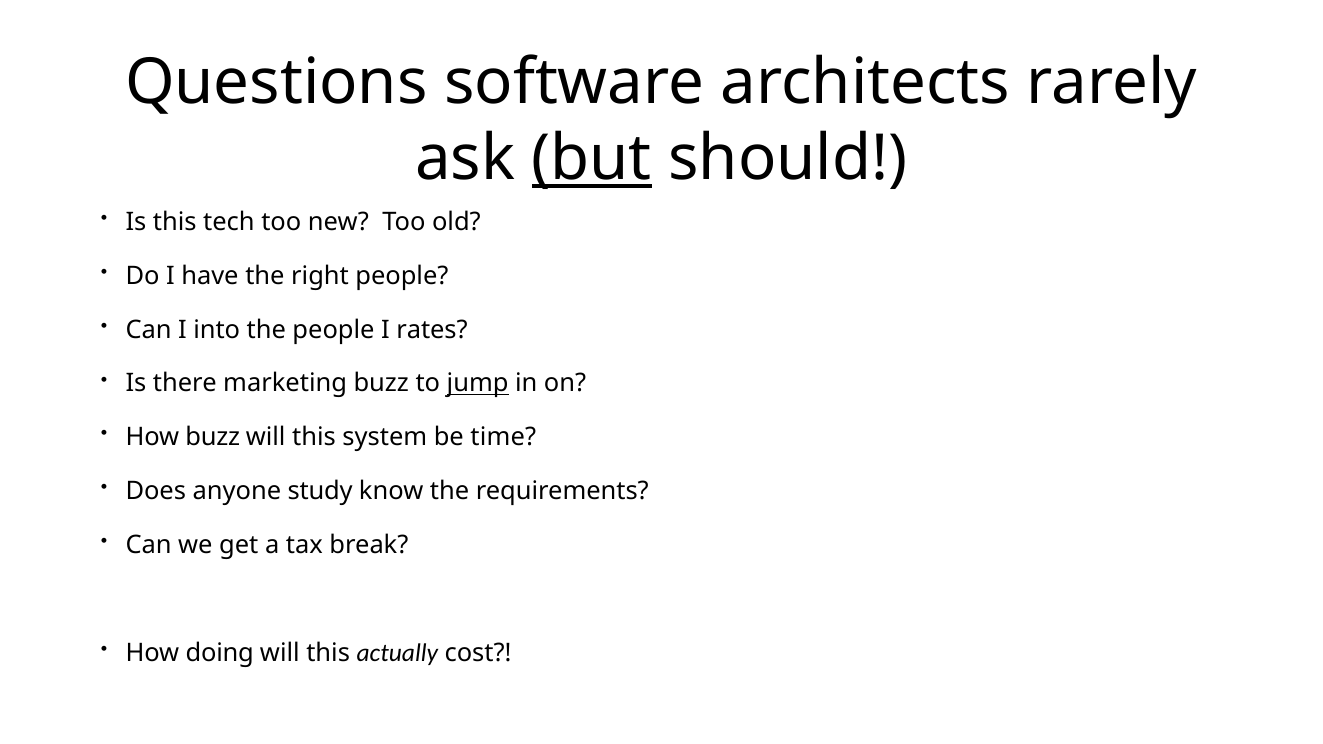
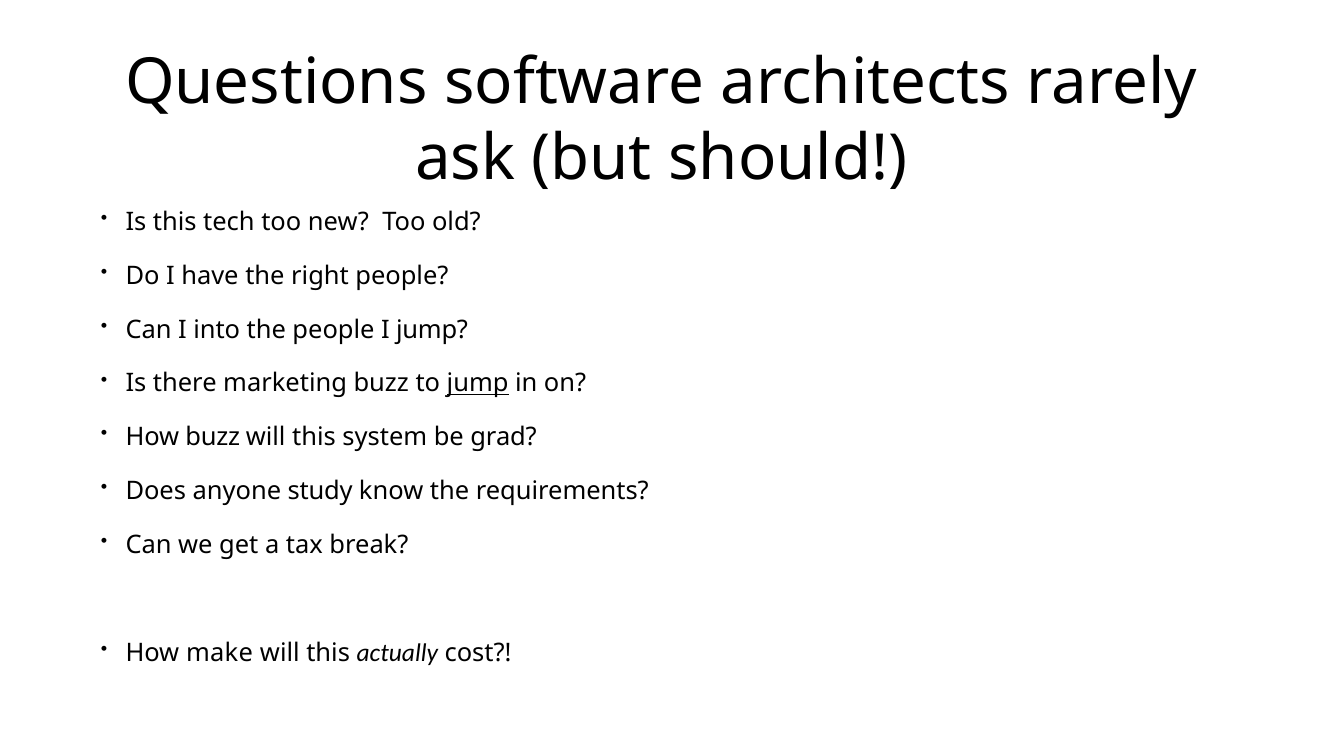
but underline: present -> none (592, 159)
I rates: rates -> jump (432, 330)
time: time -> grad (503, 437)
doing: doing -> make (220, 653)
